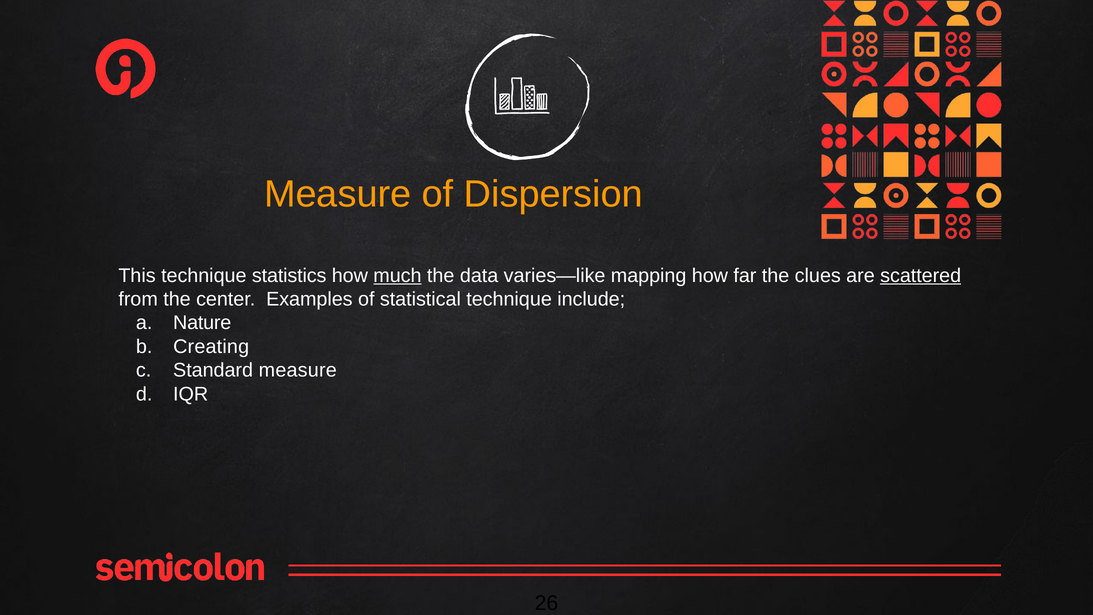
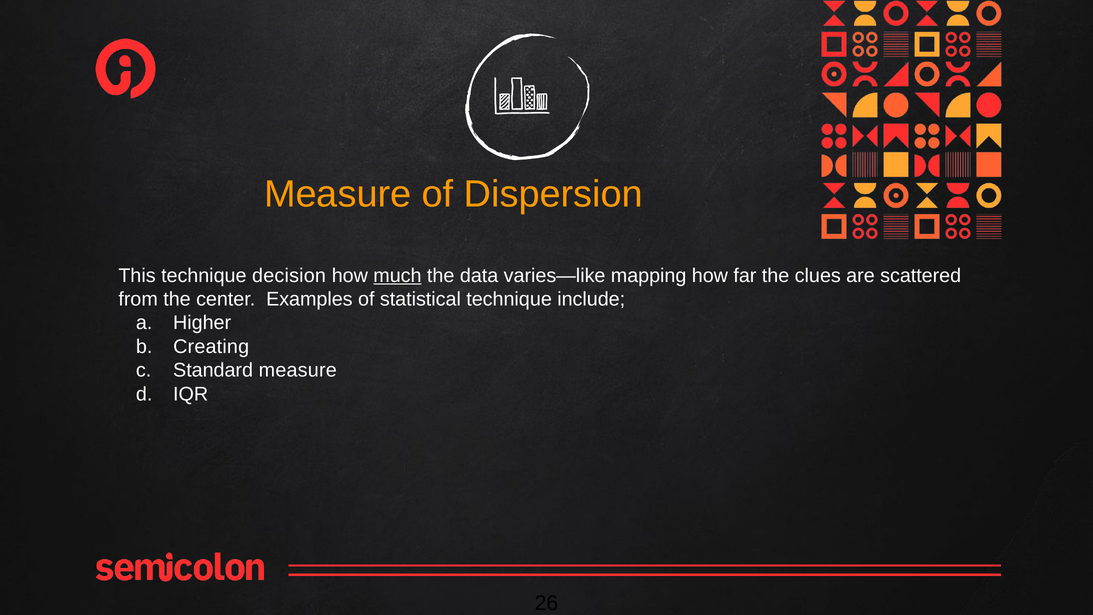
statistics: statistics -> decision (289, 275)
scattered underline: present -> none (921, 275)
Nature: Nature -> Higher (202, 323)
